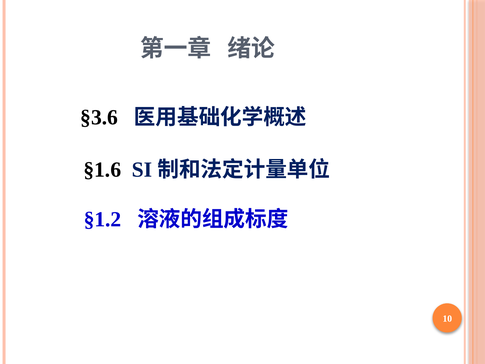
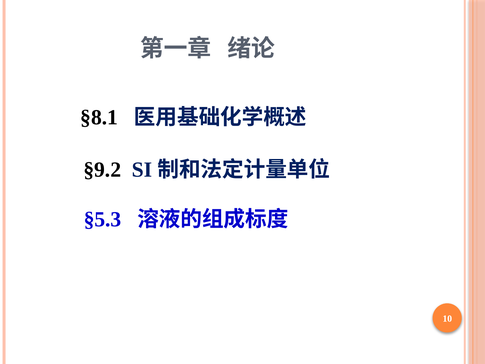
§3.6: §3.6 -> §8.1 (99, 117)
§1.6: §1.6 -> §9.2 (102, 170)
§1.2: §1.2 -> §5.3 (103, 219)
